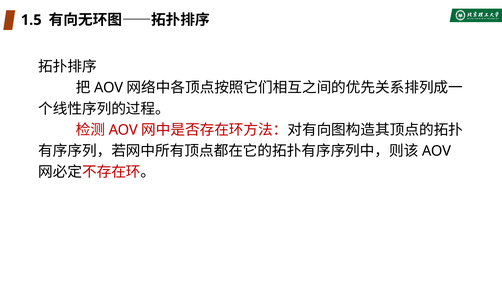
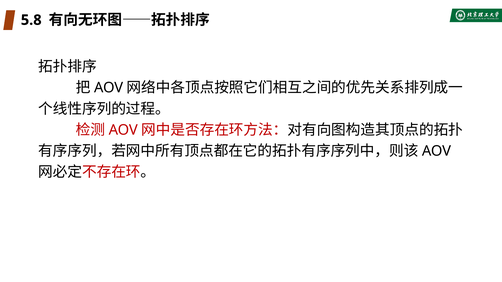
1.5: 1.5 -> 5.8 (31, 20)
